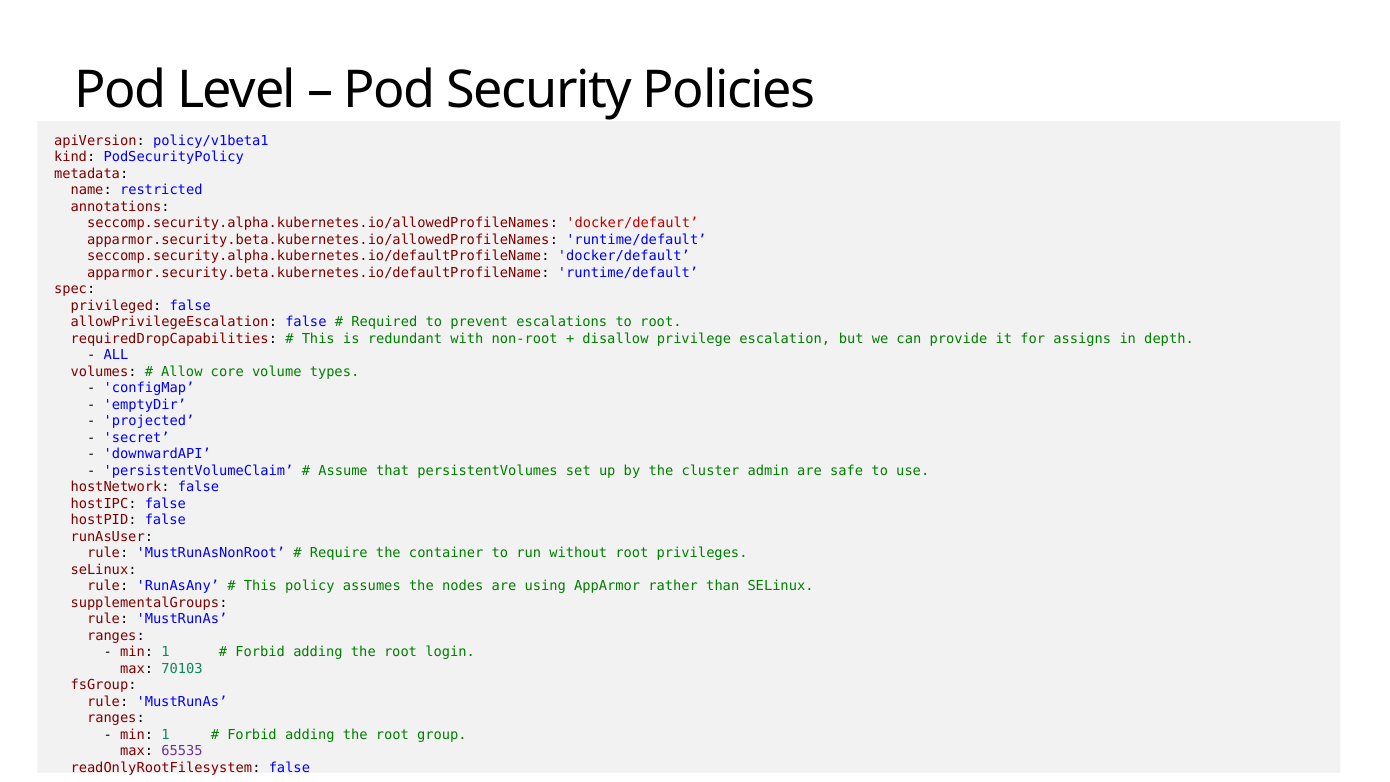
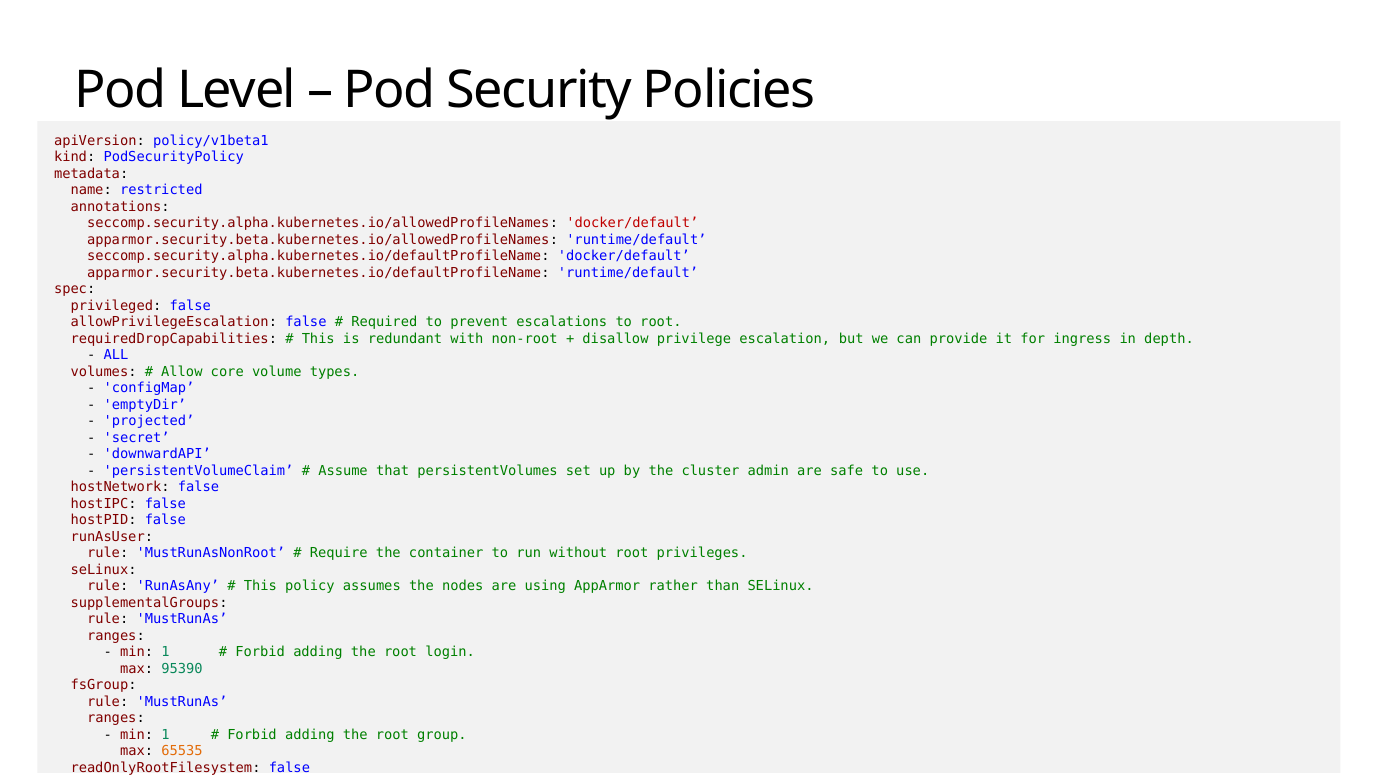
assigns: assigns -> ingress (1082, 339)
70103: 70103 -> 95390 (182, 669)
65535 colour: purple -> orange (182, 751)
